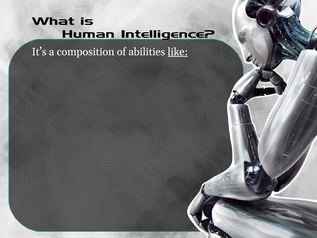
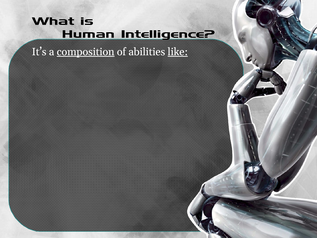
composition underline: none -> present (86, 52)
